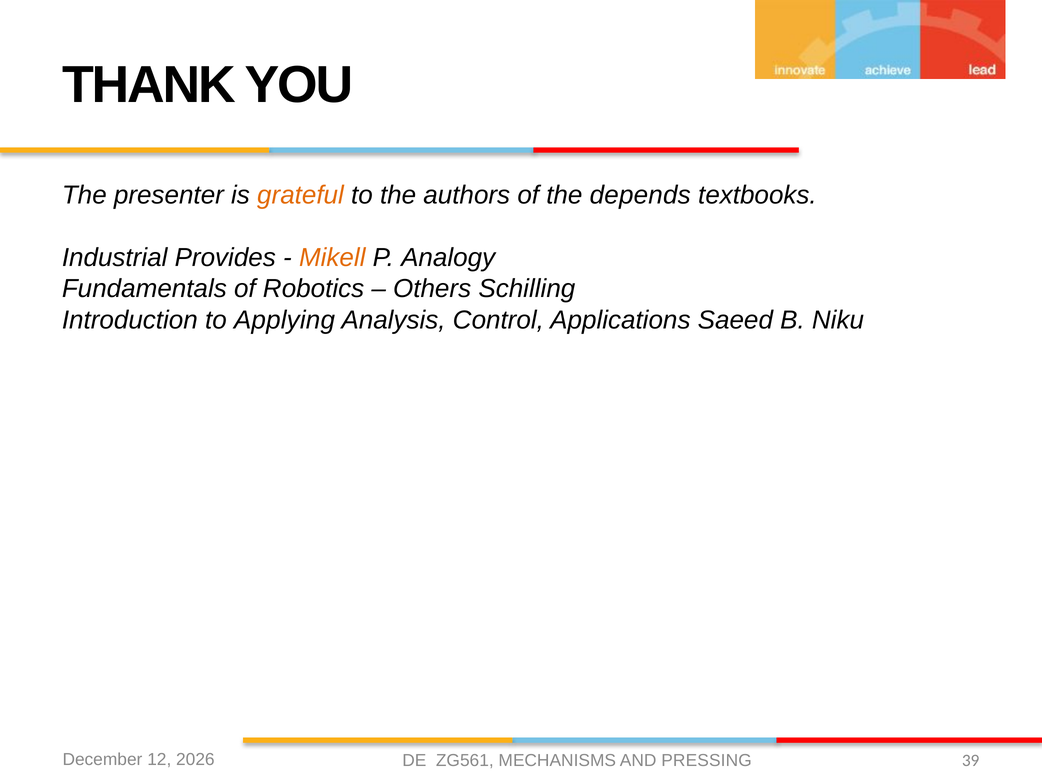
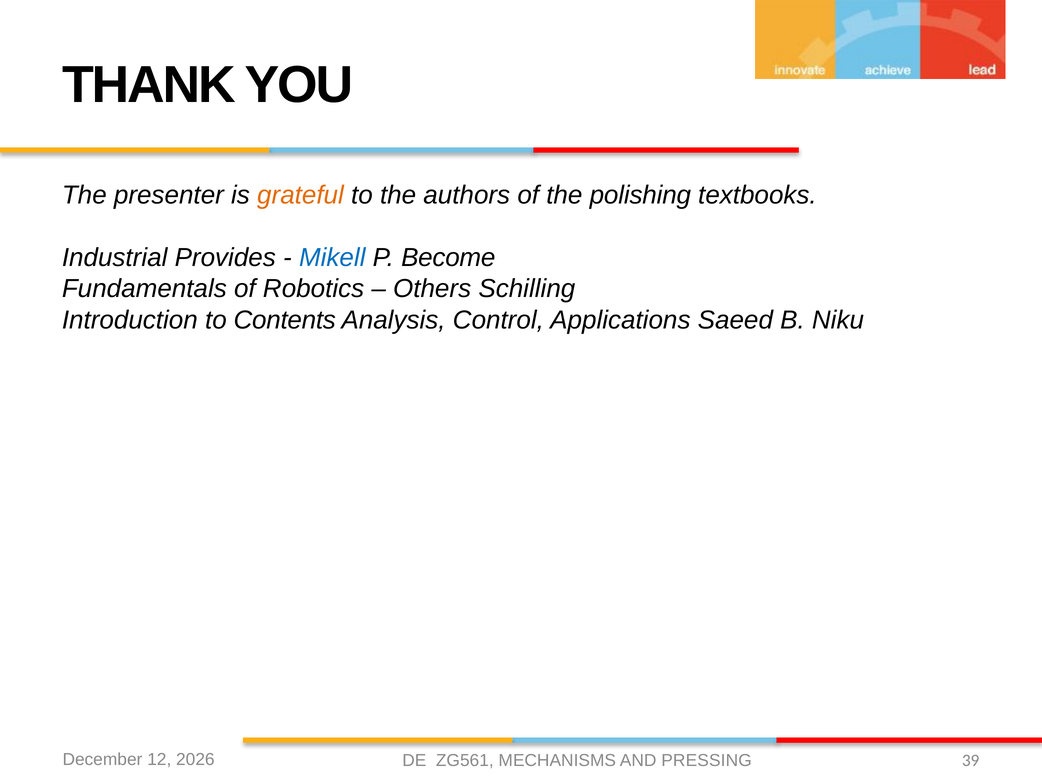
depends: depends -> polishing (640, 195)
Mikell colour: orange -> blue (332, 258)
Analogy: Analogy -> Become (448, 258)
Applying: Applying -> Contents (285, 320)
